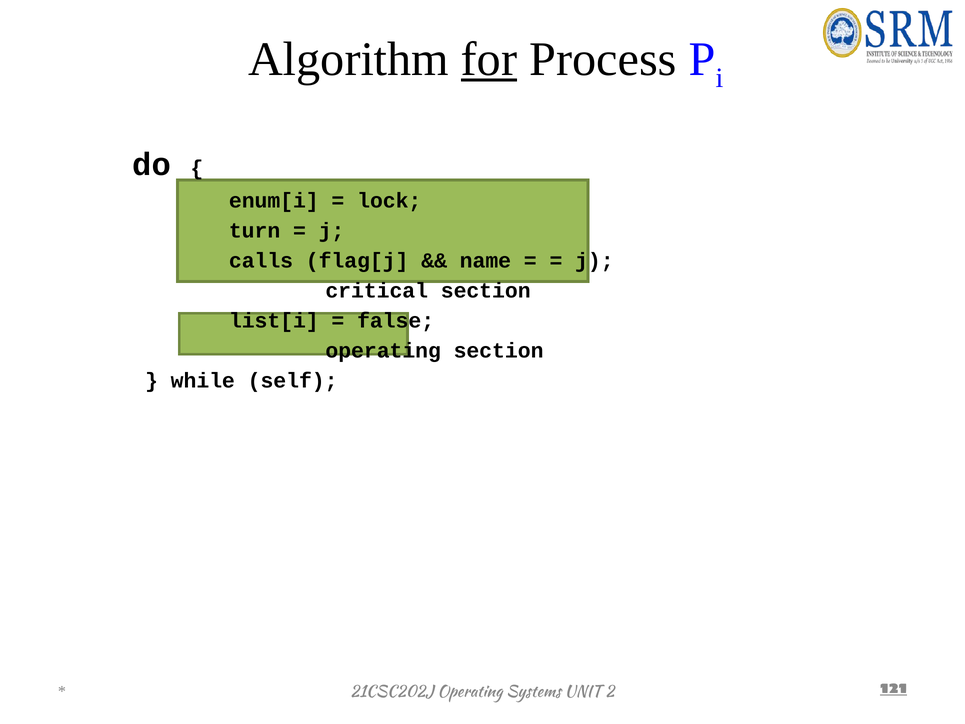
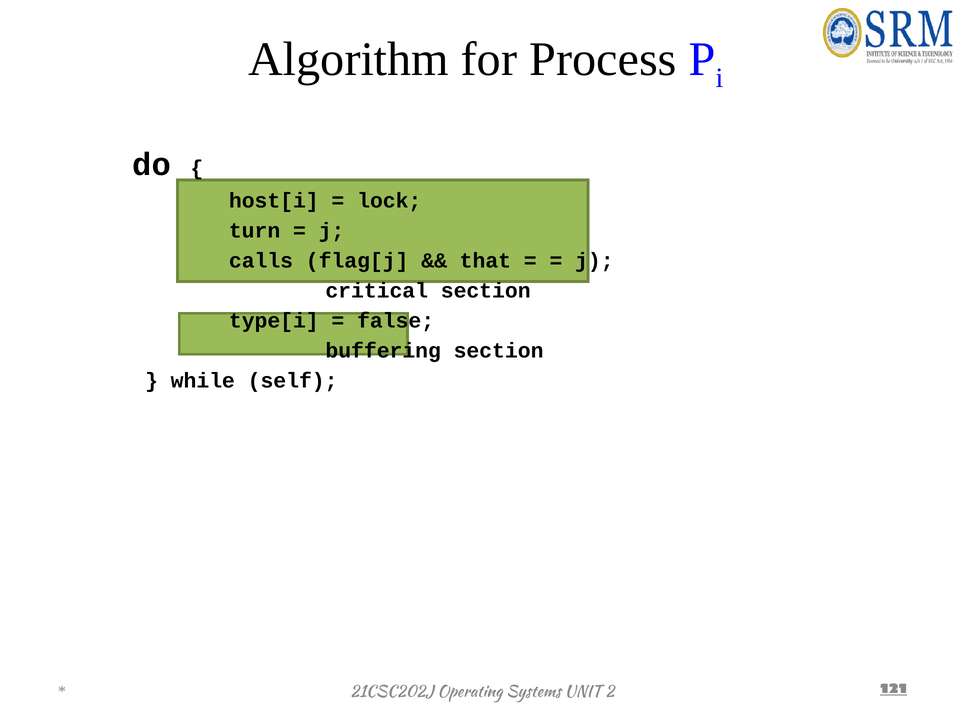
for underline: present -> none (489, 59)
enum[i: enum[i -> host[i (274, 200)
name: name -> that (485, 260)
list[i: list[i -> type[i (274, 320)
operating: operating -> buffering (383, 351)
